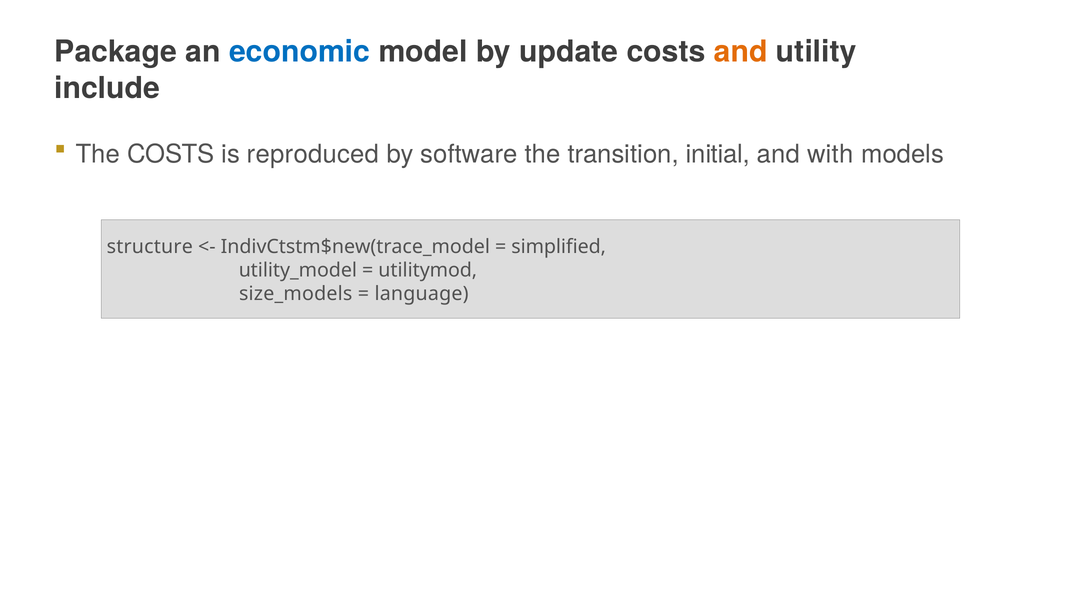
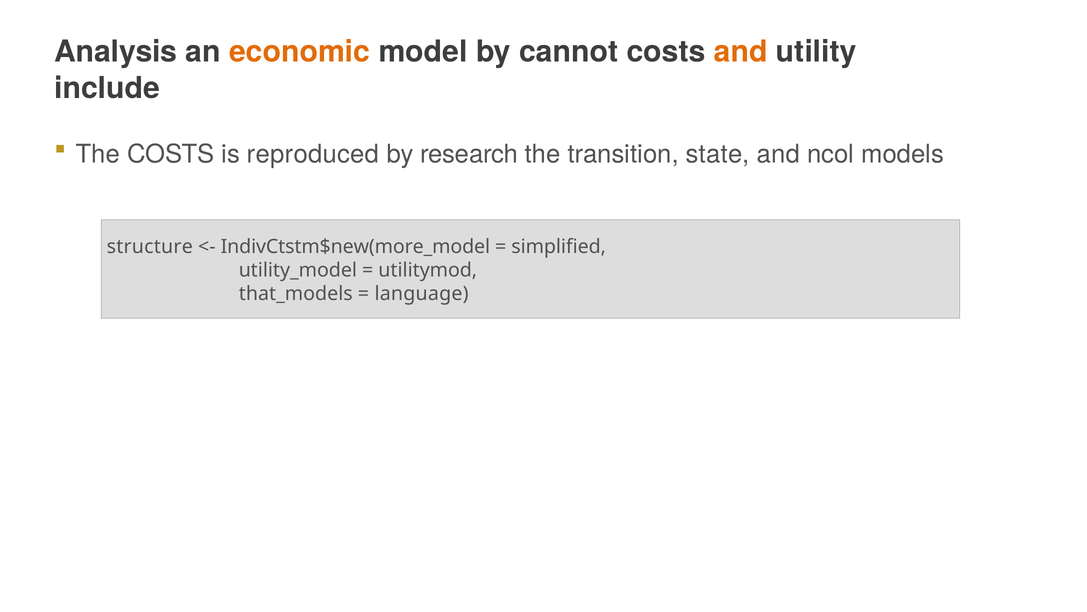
Package: Package -> Analysis (116, 52)
economic colour: blue -> orange (300, 52)
update: update -> cannot (569, 52)
software: software -> research (469, 154)
initial: initial -> state (718, 154)
with: with -> ncol (831, 154)
IndivCtstm$new(trace_model: IndivCtstm$new(trace_model -> IndivCtstm$new(more_model (355, 247)
size_models: size_models -> that_models (296, 294)
